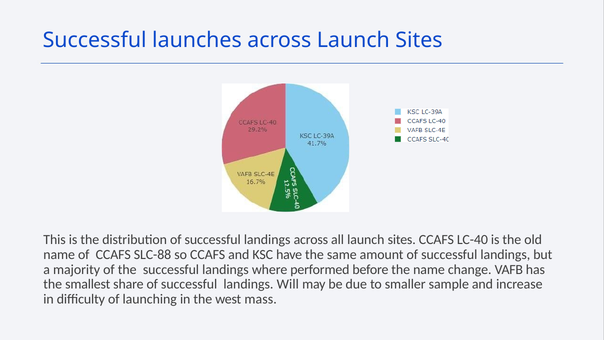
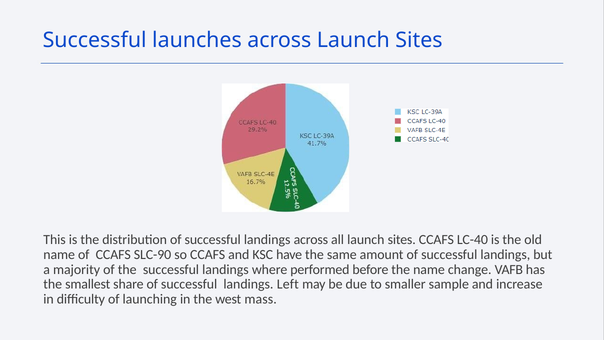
SLC-88: SLC-88 -> SLC-90 (152, 254)
Will: Will -> Left (288, 284)
